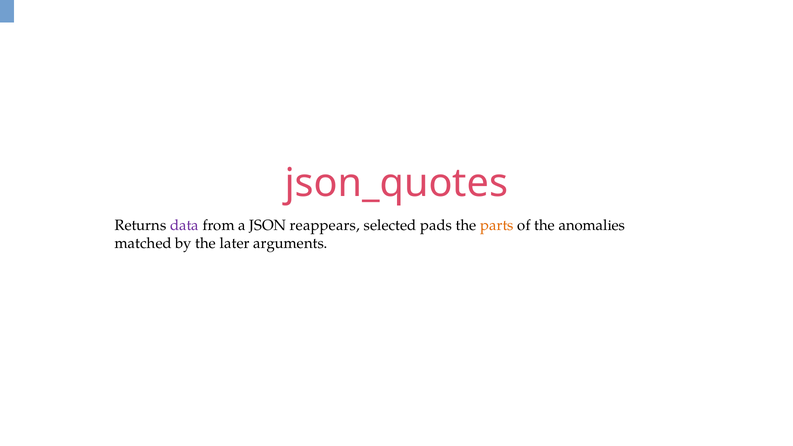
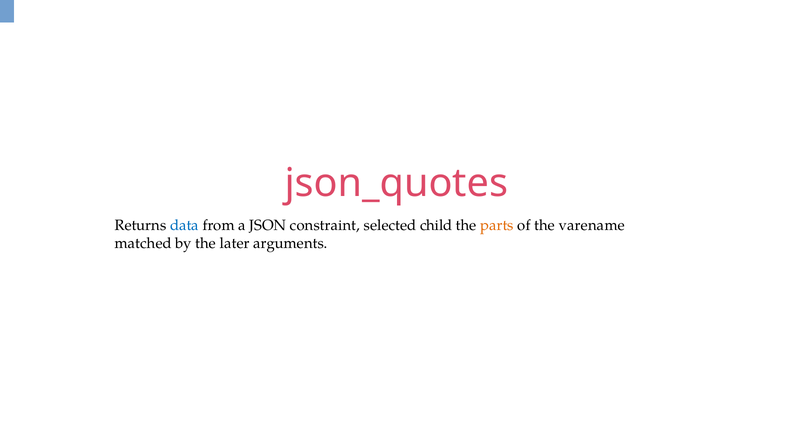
data colour: purple -> blue (185, 225)
reappears: reappears -> constraint (325, 225)
pads: pads -> child (436, 225)
anomalies: anomalies -> varename (592, 225)
